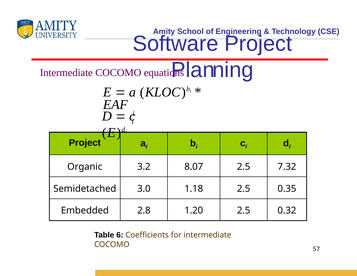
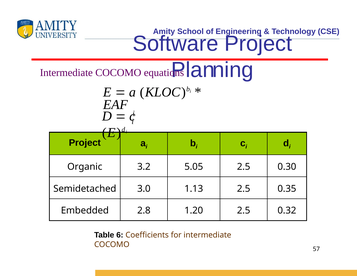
8.07: 8.07 -> 5.05 (194, 167)
7.32: 7.32 -> 0.30 (287, 167)
1.18: 1.18 -> 1.13 (194, 189)
